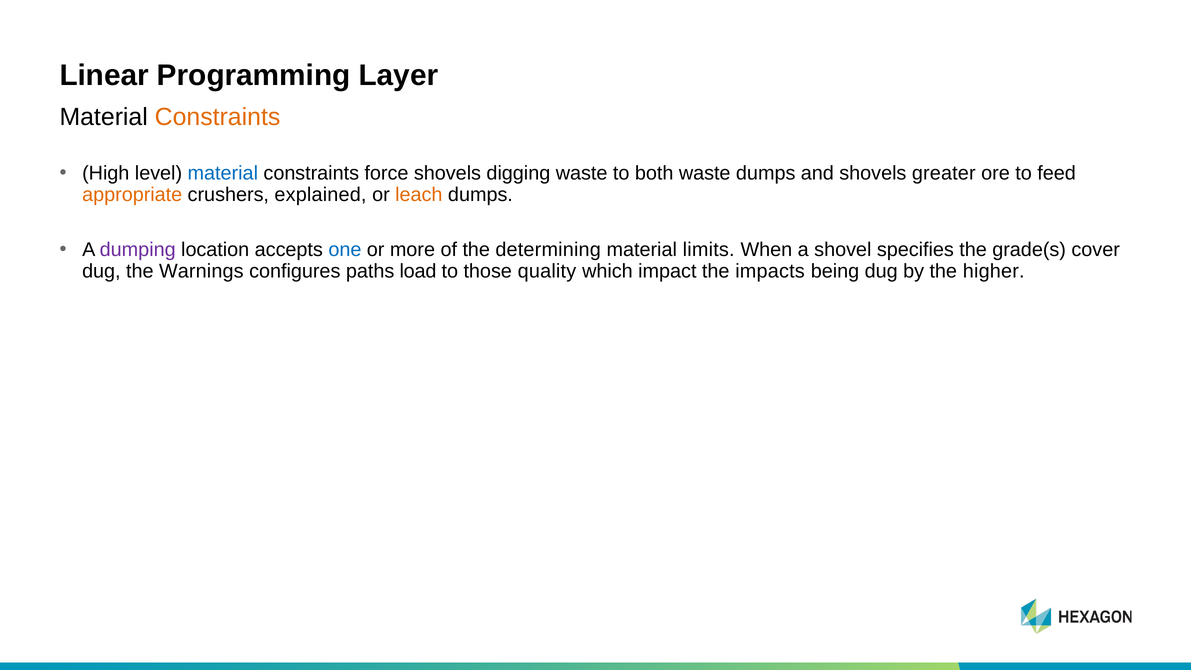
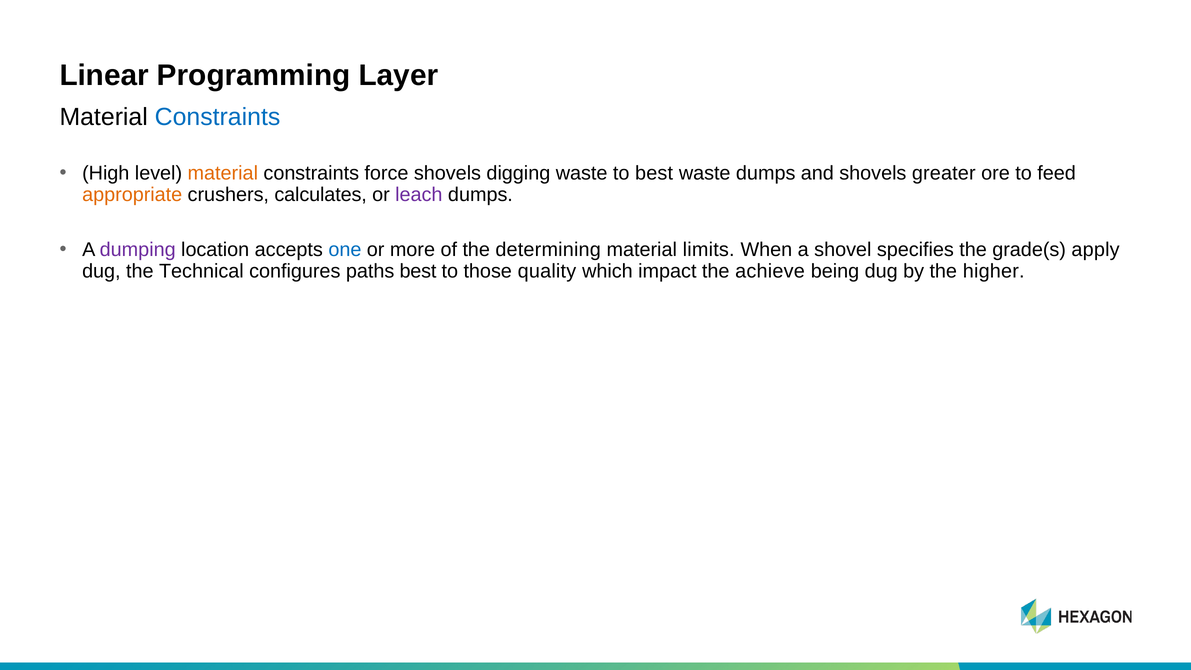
Constraints colour: orange -> blue (218, 117)
material colour: blue -> orange (223, 173)
to both: both -> best (654, 173)
explained: explained -> calculates (321, 194)
leach colour: orange -> purple (419, 194)
cover: cover -> apply (1096, 250)
Warnings: Warnings -> Technical (201, 271)
paths load: load -> best (418, 271)
impacts: impacts -> achieve (770, 271)
